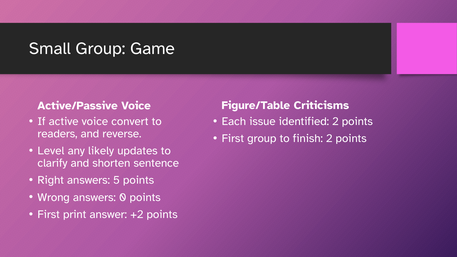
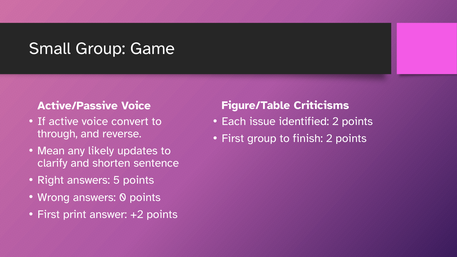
readers: readers -> through (58, 134)
Level: Level -> Mean (51, 151)
